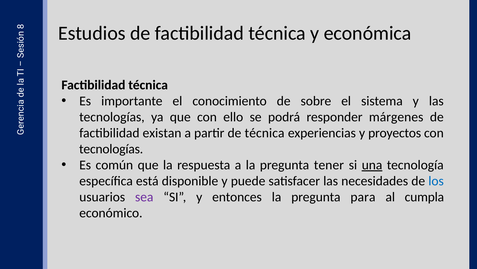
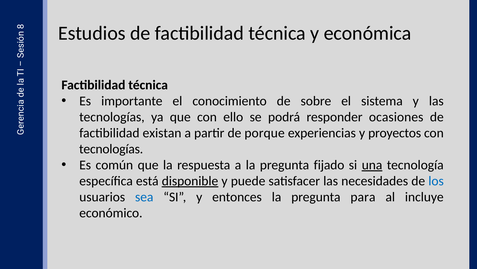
márgenes: márgenes -> ocasiones (396, 117)
de técnica: técnica -> porque (265, 133)
tener: tener -> fijado (329, 165)
disponible underline: none -> present (190, 181)
sea colour: purple -> blue (144, 197)
cumpla: cumpla -> incluye (424, 197)
